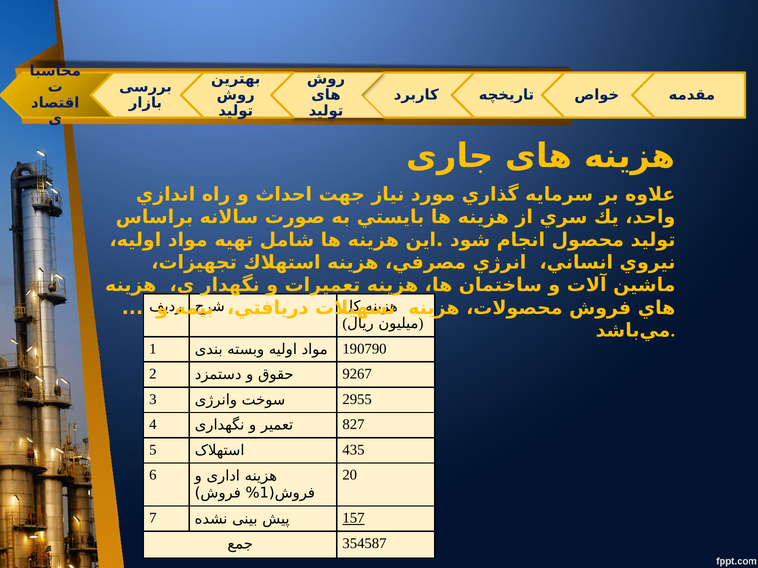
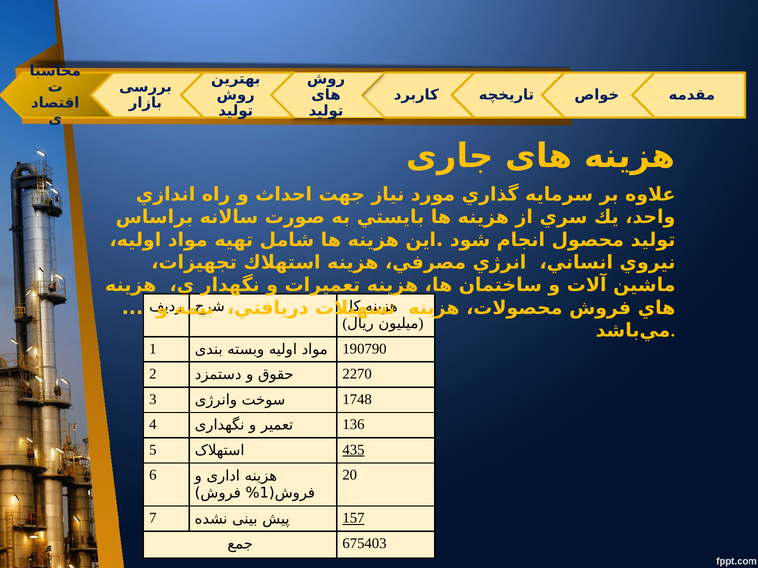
9267: 9267 -> 2270 (357, 374)
2955: 2955 -> 1748 (357, 400)
827: 827 -> 136 (353, 425)
435 underline: none -> present (353, 450)
354587: 354587 -> 675403 (364, 544)
